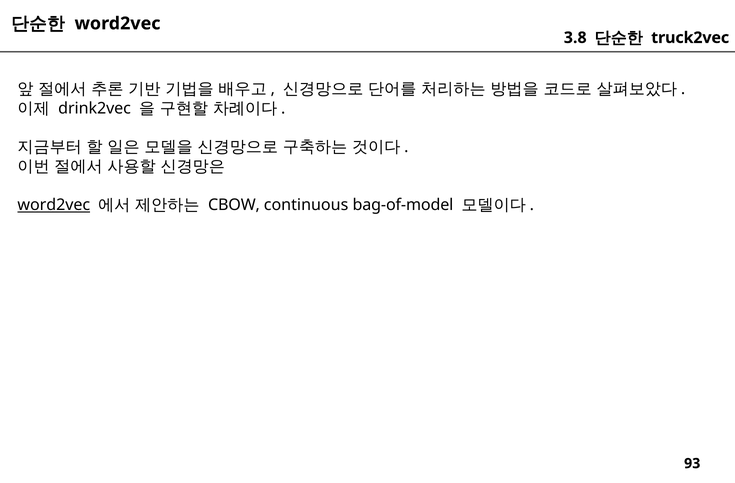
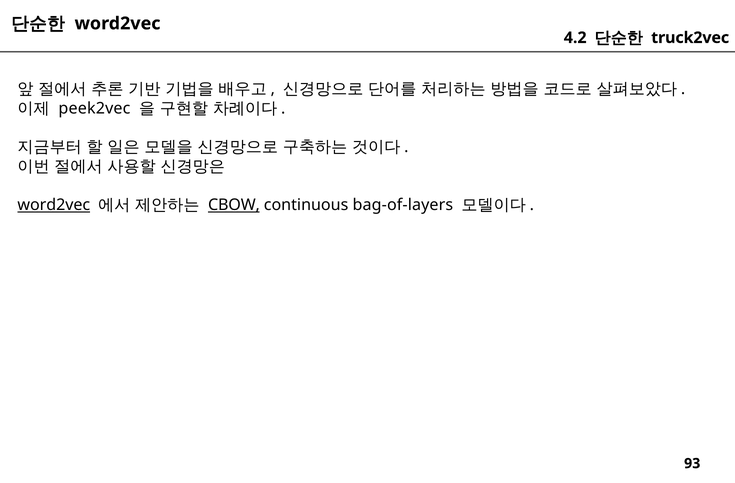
3.8: 3.8 -> 4.2 (575, 38)
drink2vec: drink2vec -> peek2vec (94, 108)
CBOW underline: none -> present (234, 205)
bag-of-model: bag-of-model -> bag-of-layers (403, 205)
